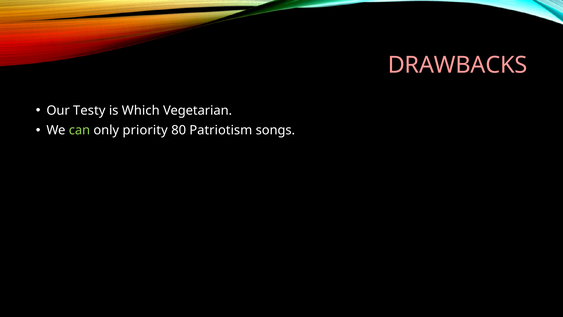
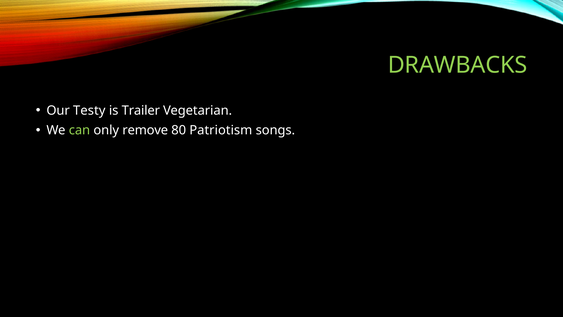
DRAWBACKS colour: pink -> light green (457, 65)
Which: Which -> Trailer (141, 110)
priority: priority -> remove (145, 130)
